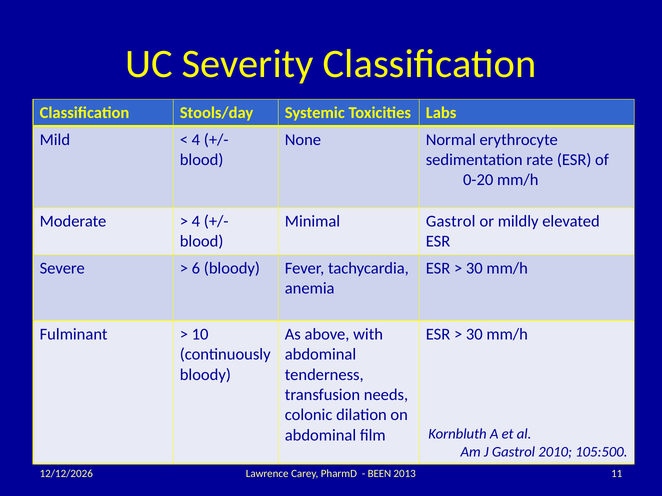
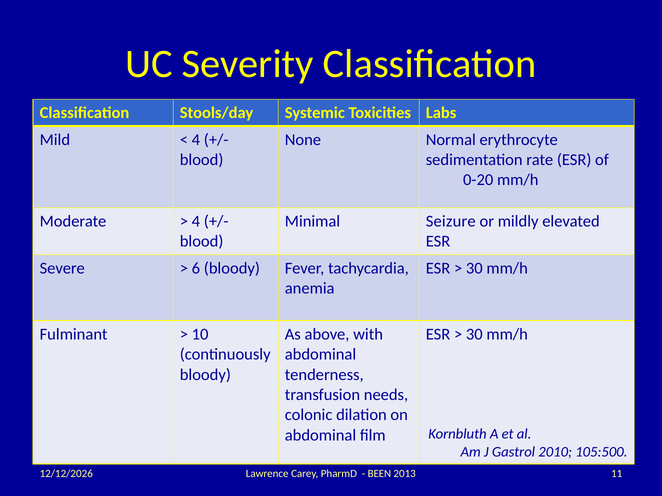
Minimal Gastrol: Gastrol -> Seizure (451, 222)
